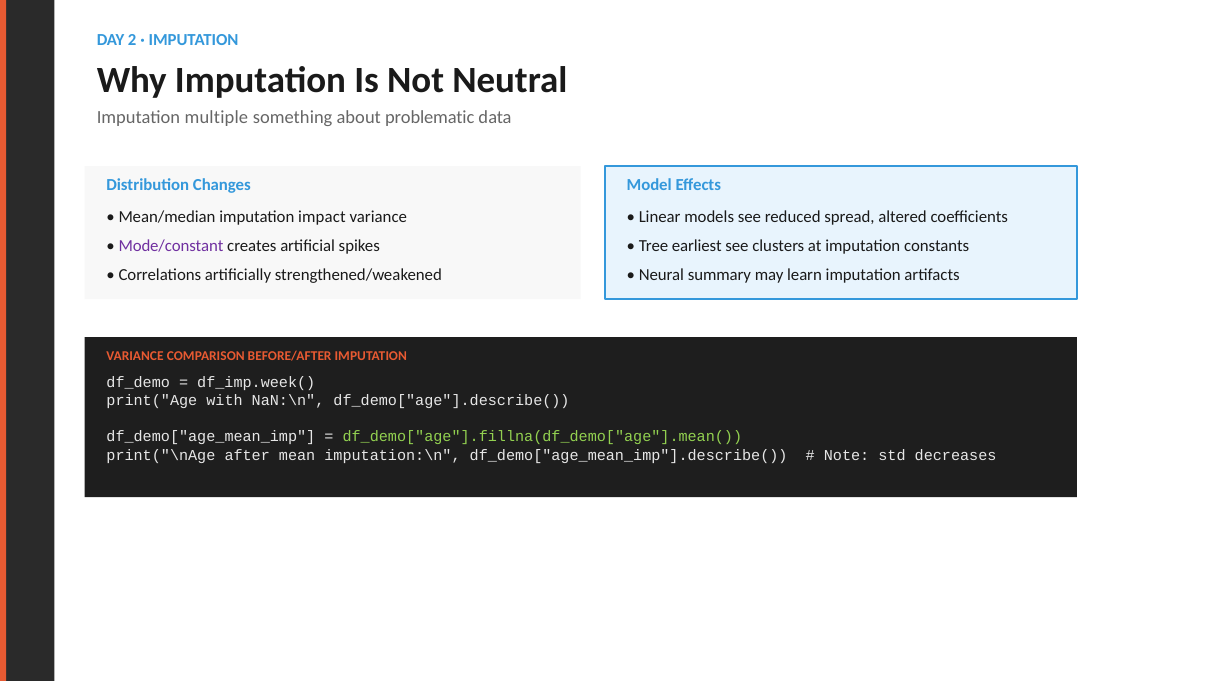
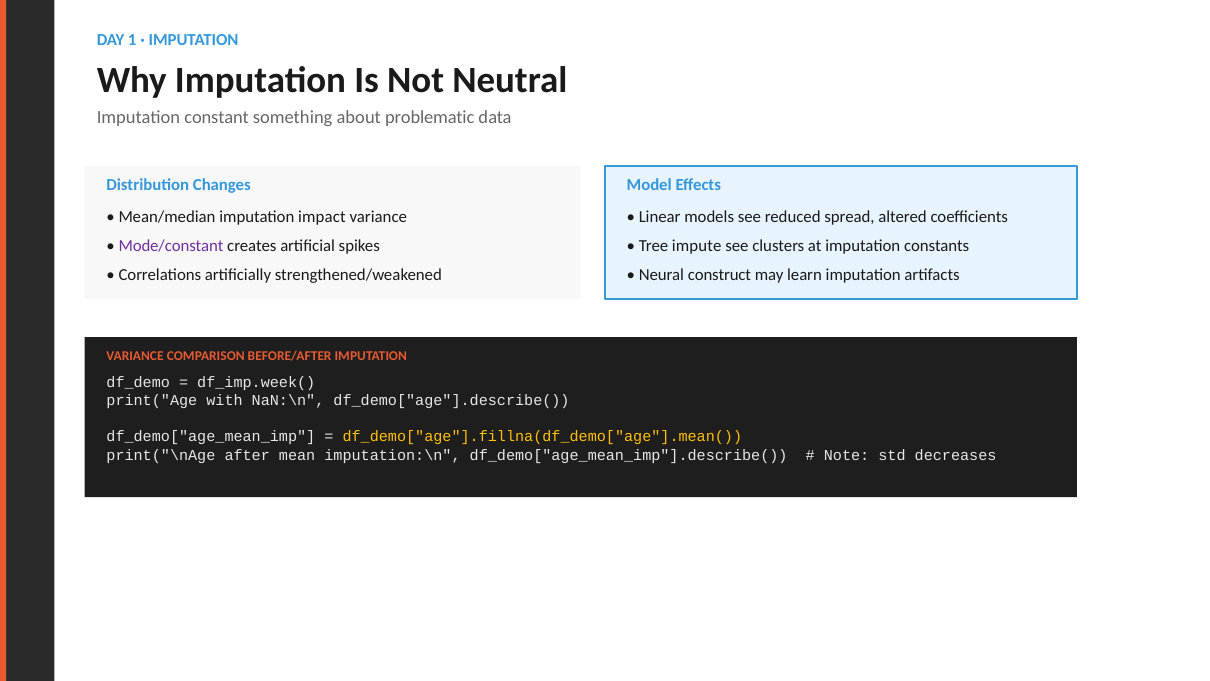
2: 2 -> 1 (132, 40)
multiple: multiple -> constant (217, 117)
earliest: earliest -> impute (697, 246)
summary: summary -> construct (719, 274)
df_demo["age"].fillna(df_demo["age"].mean( colour: light green -> yellow (542, 437)
